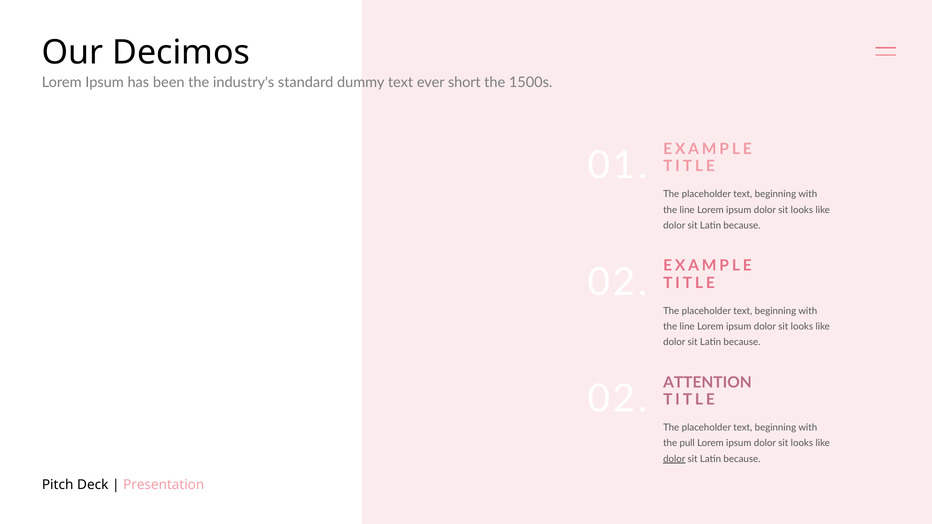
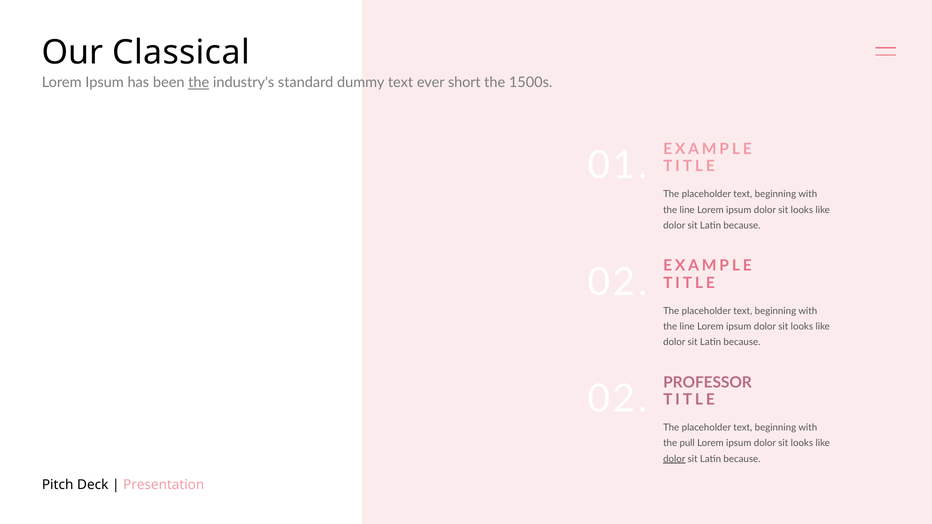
Decimos: Decimos -> Classical (181, 53)
the underline: none -> present (199, 83)
ATTENTION: ATTENTION -> PROFESSOR (707, 383)
